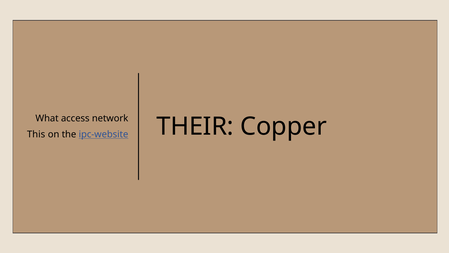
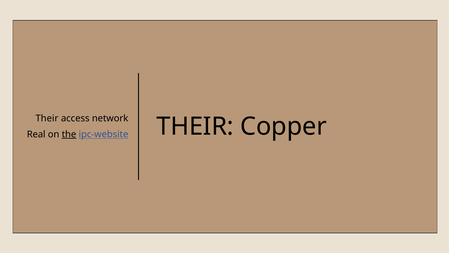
What: What -> Their (47, 118)
This: This -> Real (36, 134)
the underline: none -> present (69, 134)
